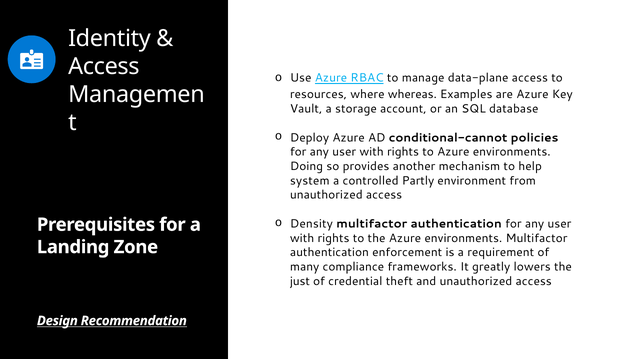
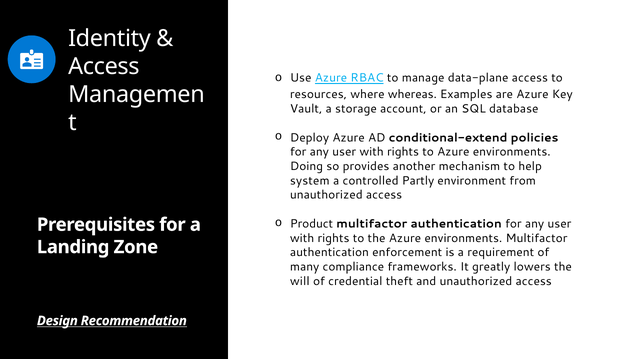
conditional-cannot: conditional-cannot -> conditional-extend (448, 138)
Density: Density -> Product (312, 224)
just: just -> will (300, 281)
